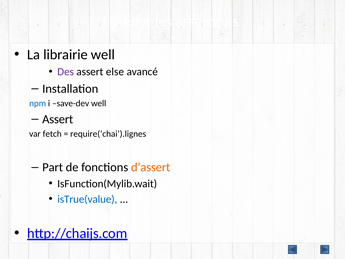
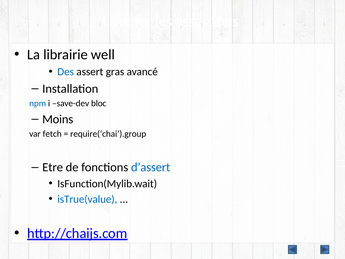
Des colour: purple -> blue (66, 72)
else: else -> gras (115, 72)
save-dev well: well -> bloc (99, 103)
Assert: Assert -> Moins (58, 119)
require(‘chai’).lignes: require(‘chai’).lignes -> require(‘chai’).group (108, 134)
Part: Part -> Etre (53, 167)
d’assert colour: orange -> blue (151, 167)
